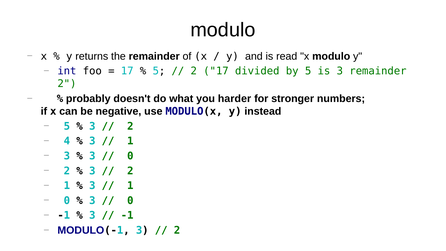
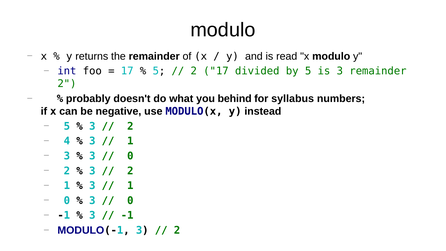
harder: harder -> behind (235, 99)
stronger: stronger -> syllabus (293, 99)
